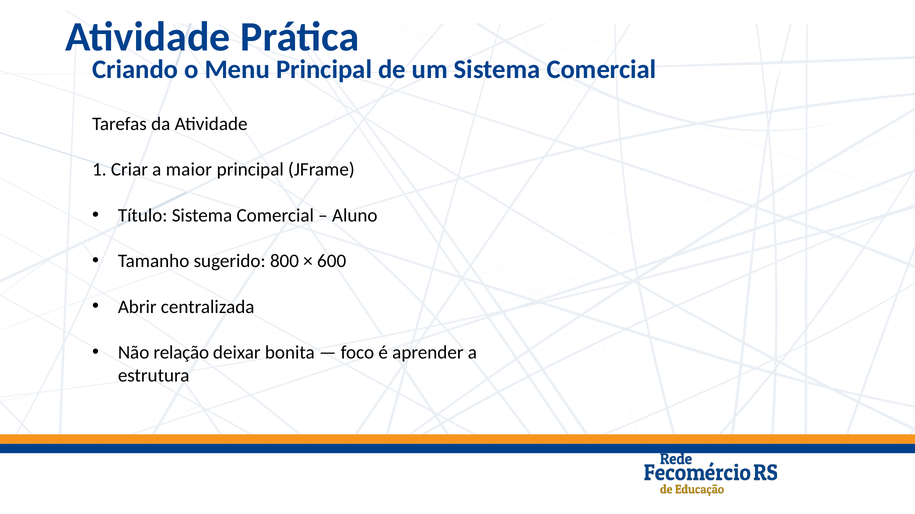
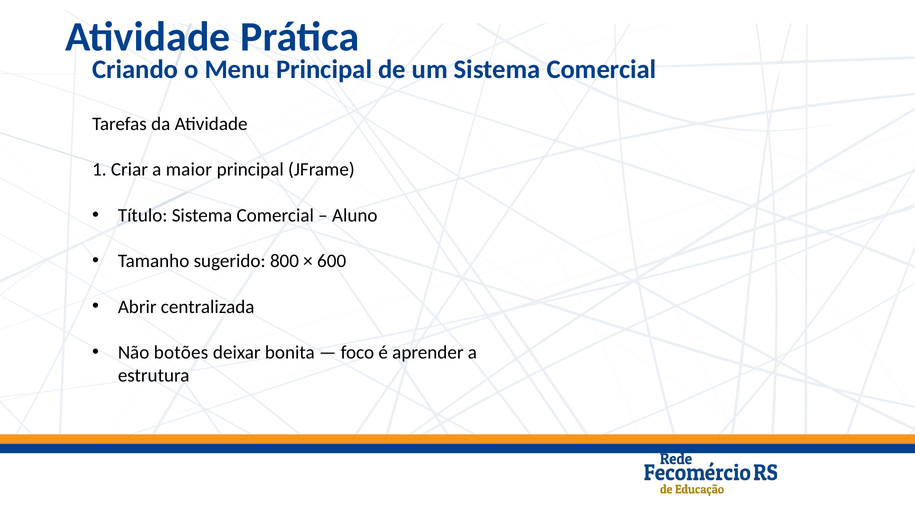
relação: relação -> botões (181, 353)
